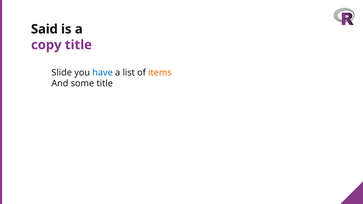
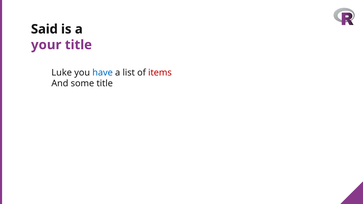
copy: copy -> your (46, 45)
Slide: Slide -> Luke (62, 73)
items colour: orange -> red (160, 73)
